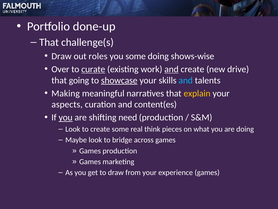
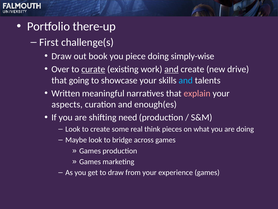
done-up: done-up -> there-up (94, 26)
That: That -> First (49, 42)
roles: roles -> book (98, 56)
you some: some -> piece (136, 56)
shows-wise: shows-wise -> simply-wise (193, 56)
showcase underline: present -> none (119, 80)
Making: Making -> Written (66, 93)
explain colour: yellow -> pink (197, 93)
content(es: content(es -> enough(es (155, 104)
you underline: present -> none (66, 117)
